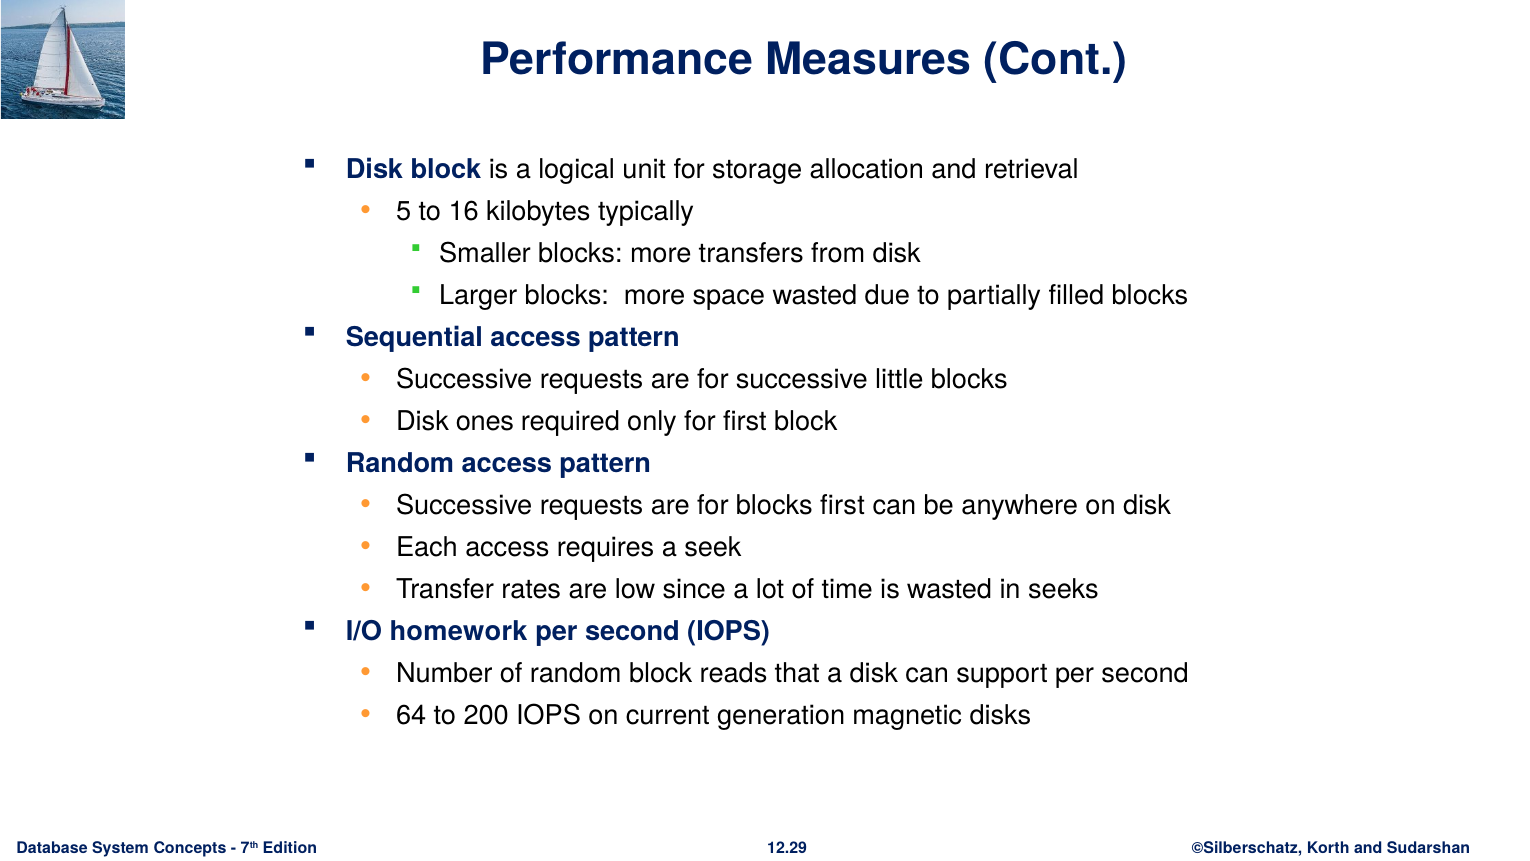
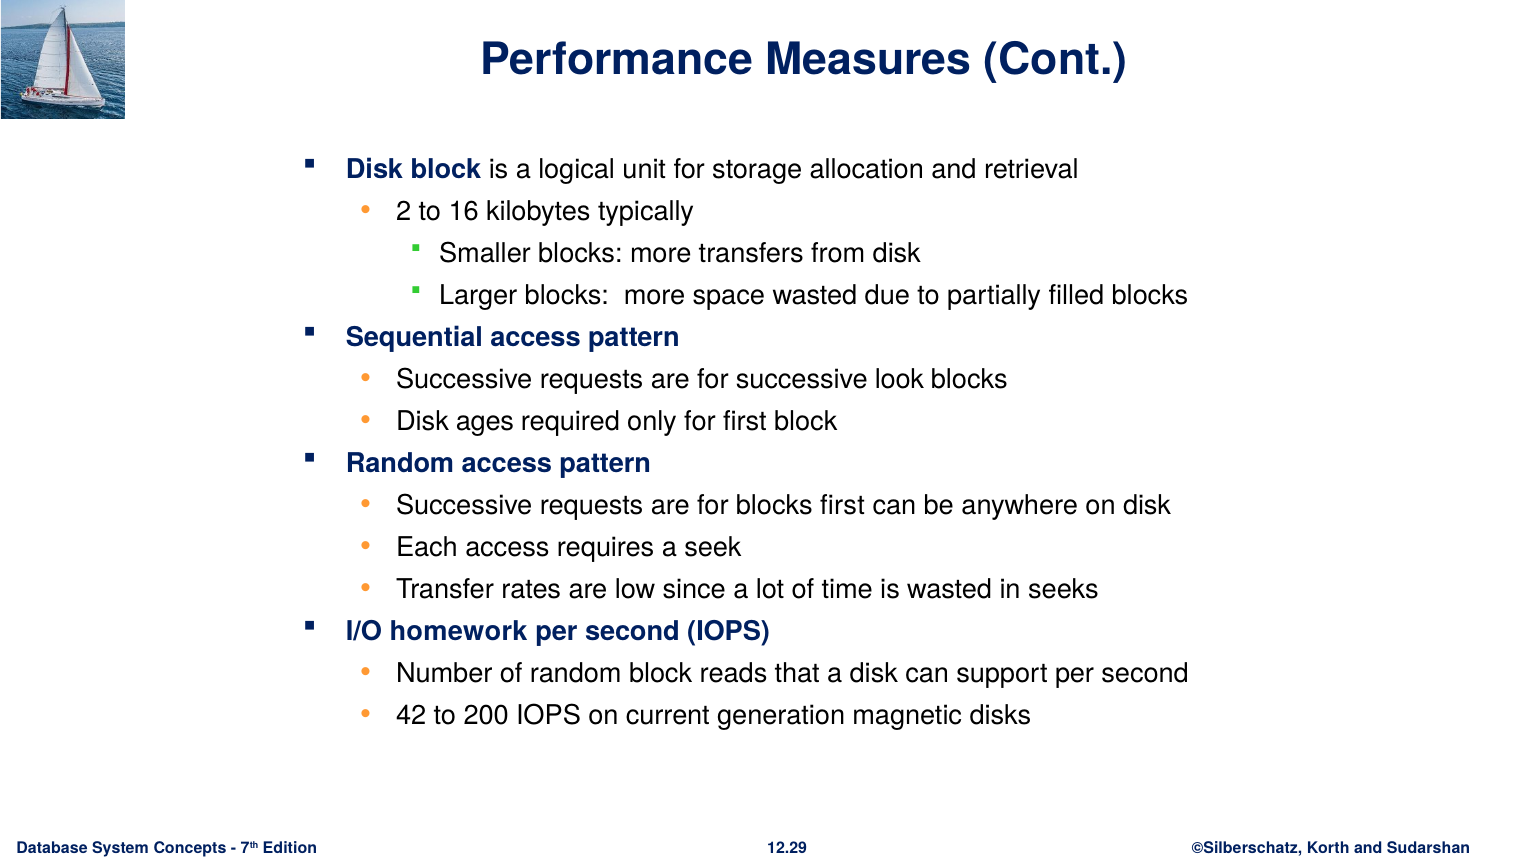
5: 5 -> 2 (404, 211)
little: little -> look (899, 379)
ones: ones -> ages (485, 421)
64: 64 -> 42 (411, 715)
